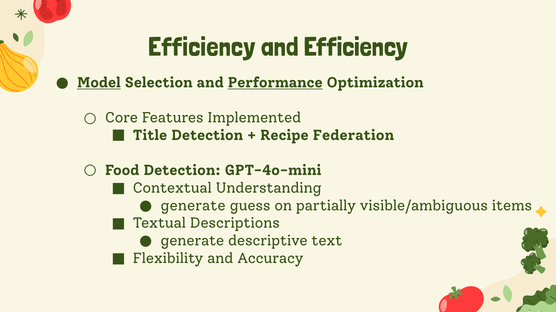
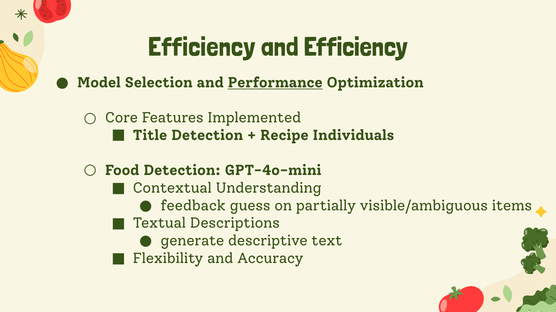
Model underline: present -> none (99, 83)
Federation: Federation -> Individuals (353, 136)
generate: generate -> feedback (193, 206)
